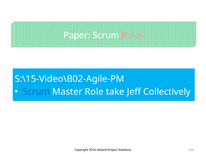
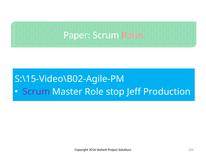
Scrum colour: blue -> purple (36, 92)
take: take -> stop (115, 92)
Collectively: Collectively -> Production (167, 92)
